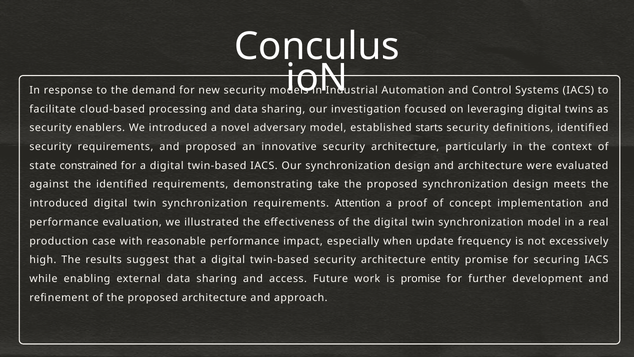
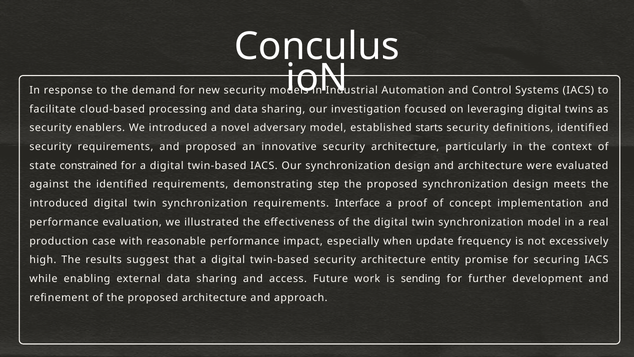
take: take -> step (328, 184)
Attention: Attention -> Interface (357, 203)
is promise: promise -> sending (421, 279)
